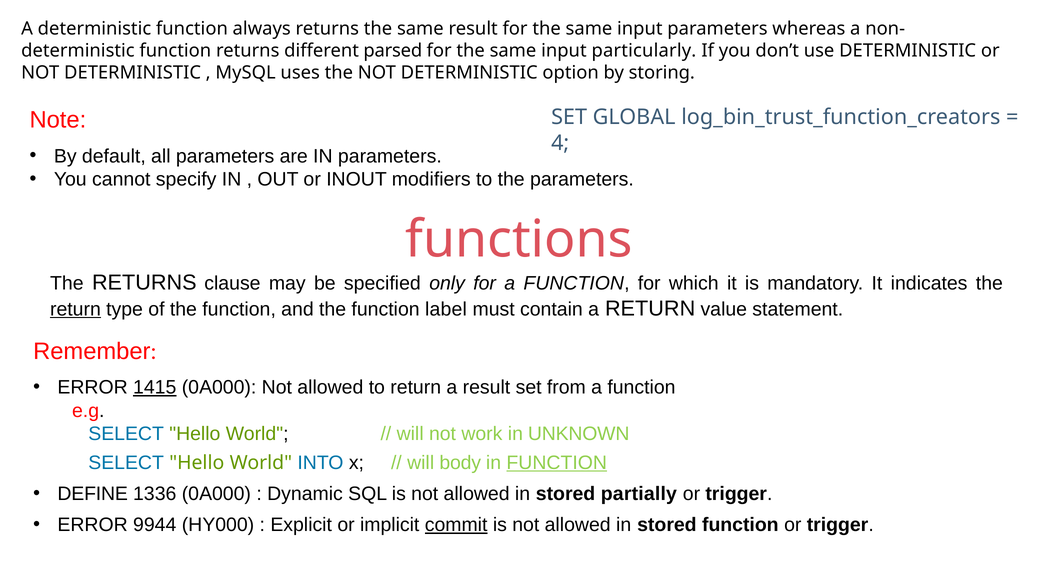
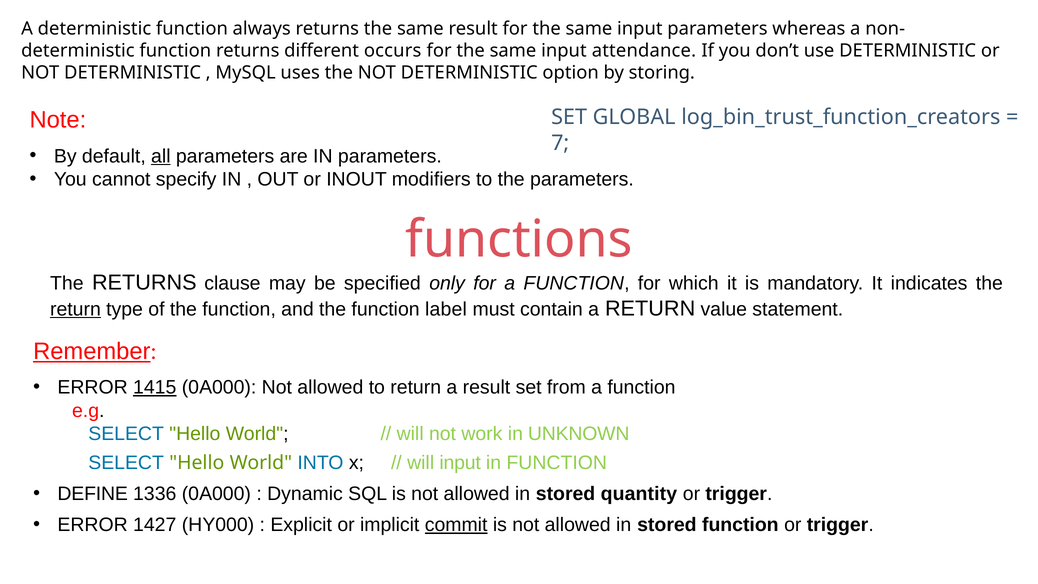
parsed: parsed -> occurs (393, 51)
particularly: particularly -> attendance (644, 51)
4: 4 -> 7 (560, 143)
all underline: none -> present (161, 156)
Remember underline: none -> present (92, 351)
will body: body -> input (460, 463)
FUNCTION underline: present -> none (557, 463)
partially: partially -> quantity (639, 494)
9944: 9944 -> 1427 (155, 525)
